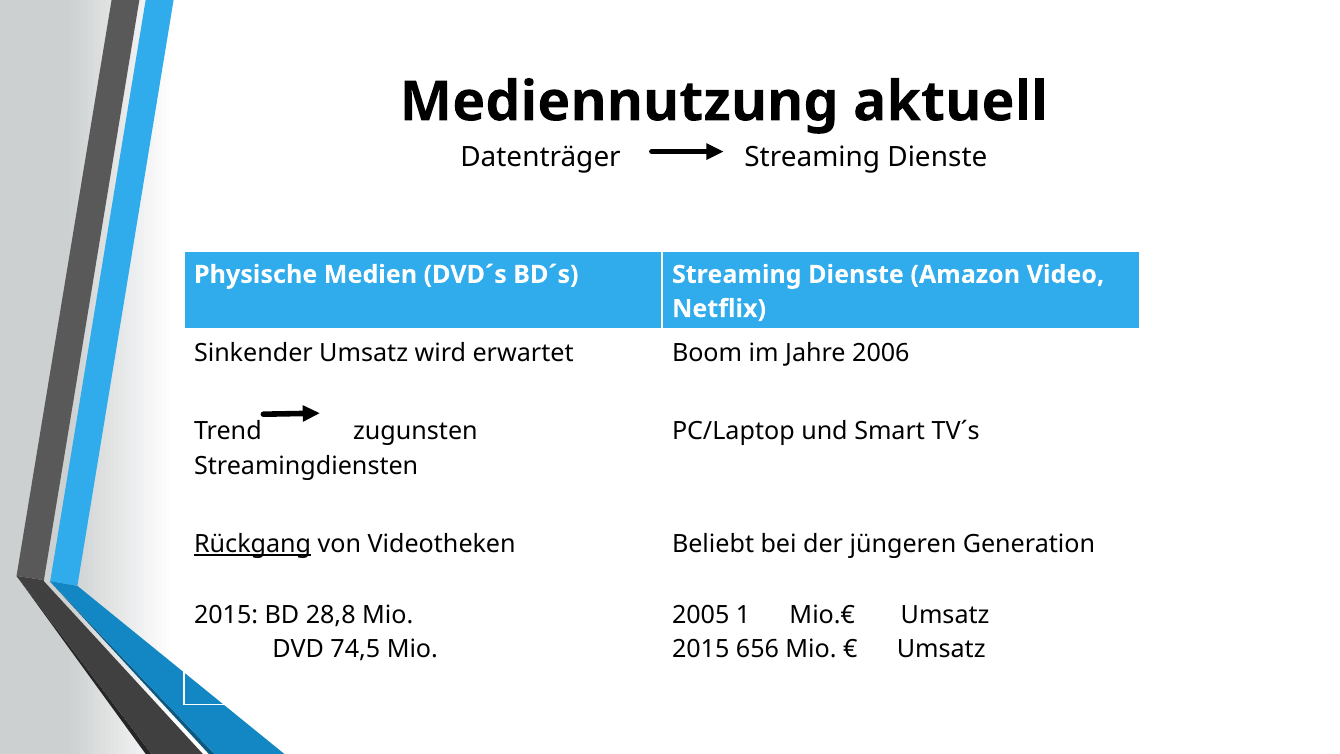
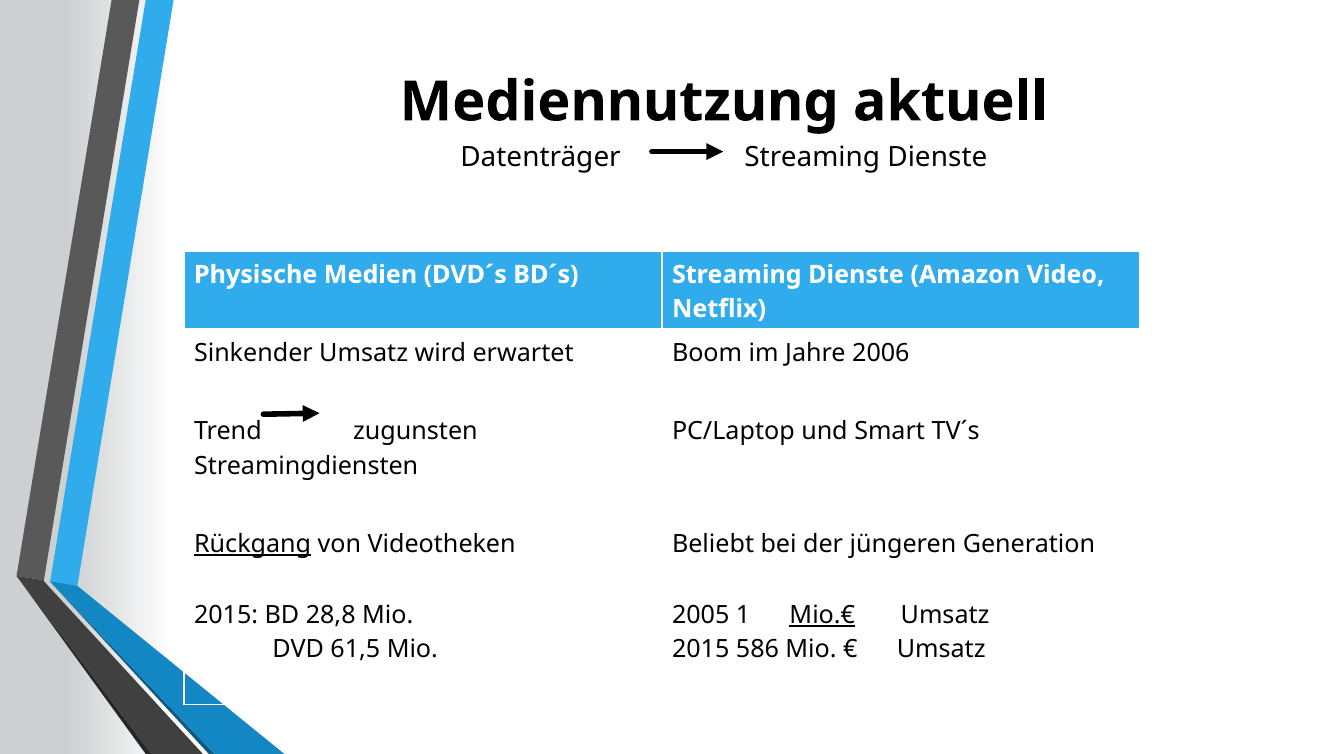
Mio.€ underline: none -> present (822, 615)
74,5: 74,5 -> 61,5 (355, 649)
656: 656 -> 586 (757, 649)
